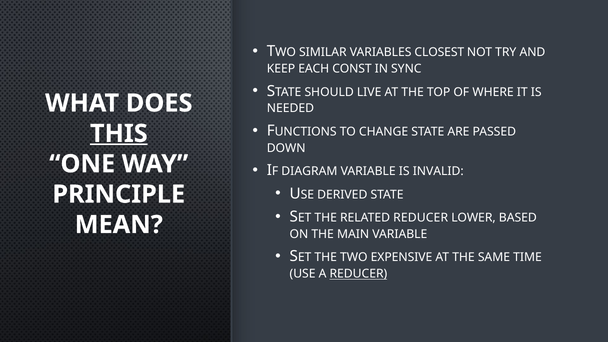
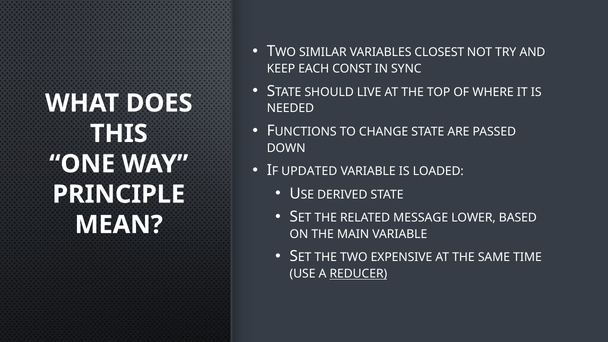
THIS underline: present -> none (119, 134)
DIAGRAM: DIAGRAM -> UPDATED (309, 171)
INVALID: INVALID -> LOADED (438, 171)
RELATED REDUCER: REDUCER -> MESSAGE (421, 218)
